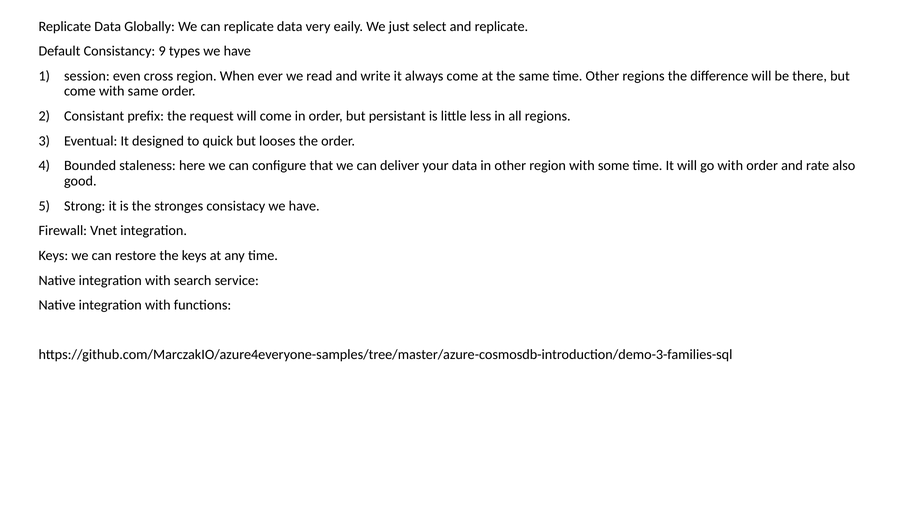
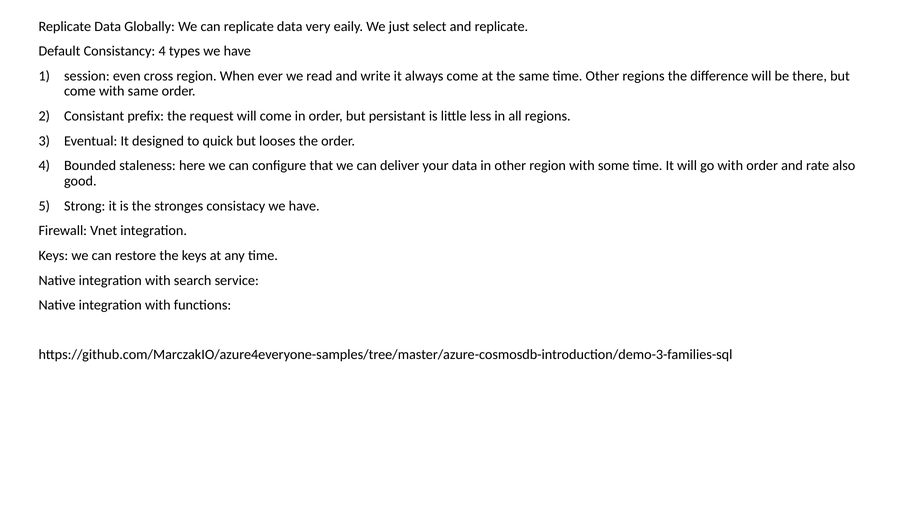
Consistancy 9: 9 -> 4 (162, 51)
